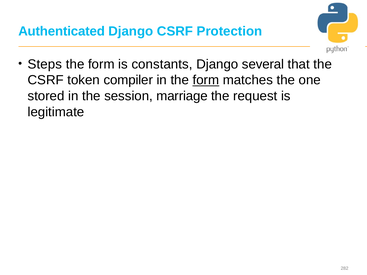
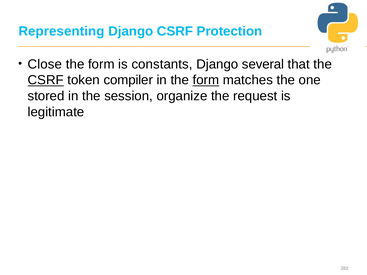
Authenticated: Authenticated -> Representing (62, 31)
Steps: Steps -> Close (45, 64)
CSRF underline: none -> present (46, 80)
marriage: marriage -> organize (182, 96)
